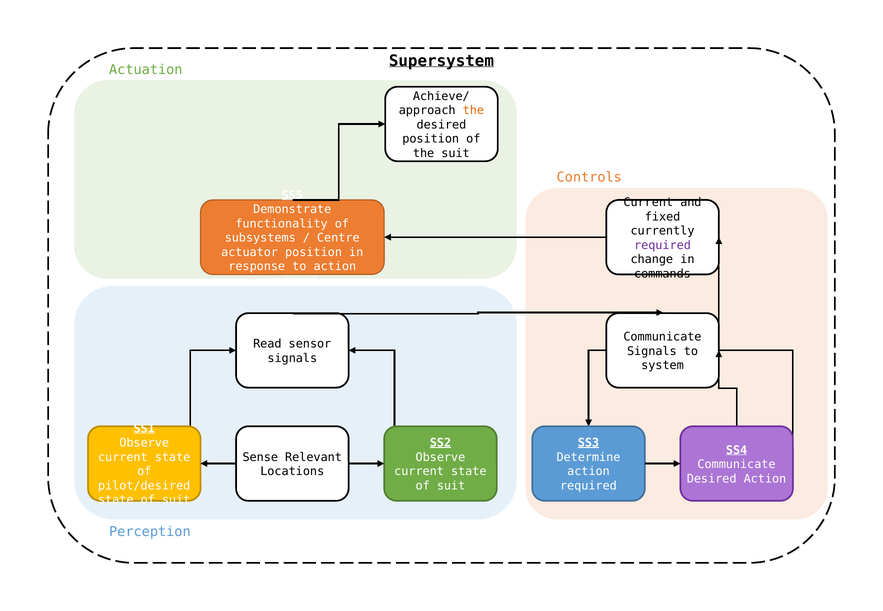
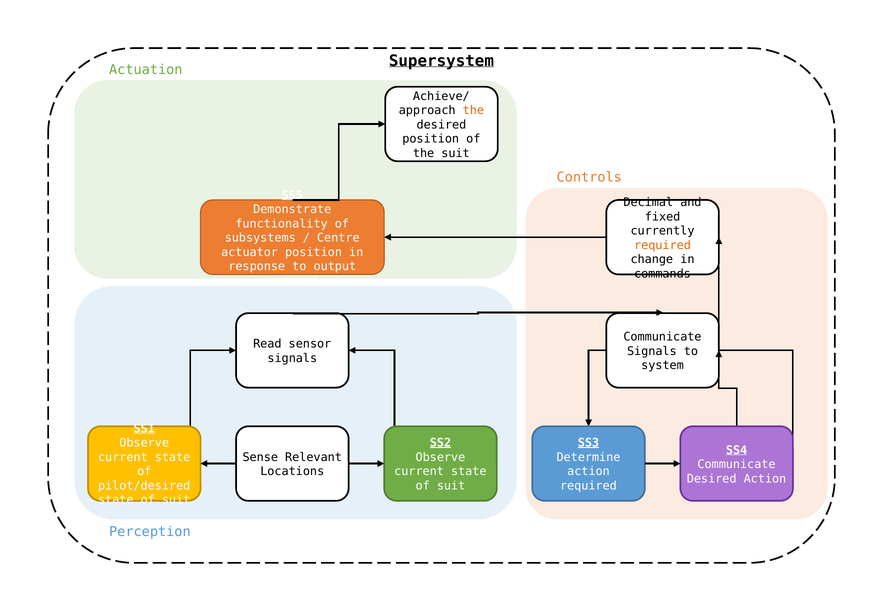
Current: Current -> Decimal (648, 202)
required colour: purple -> orange (662, 245)
to action: action -> output (335, 267)
